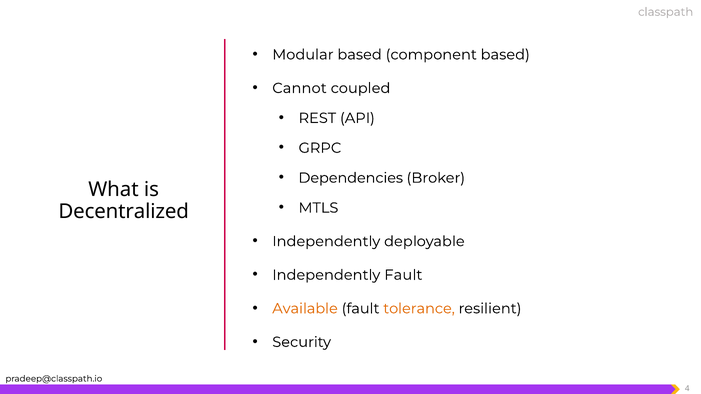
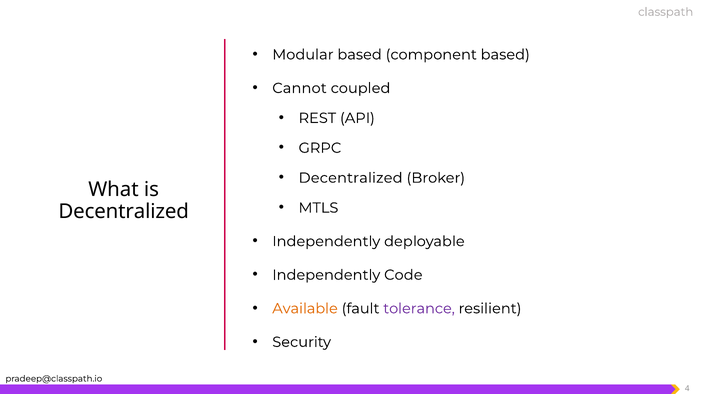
Dependencies: Dependencies -> Decentralized (351, 178)
Independently Fault: Fault -> Code (403, 275)
tolerance colour: orange -> purple (419, 309)
